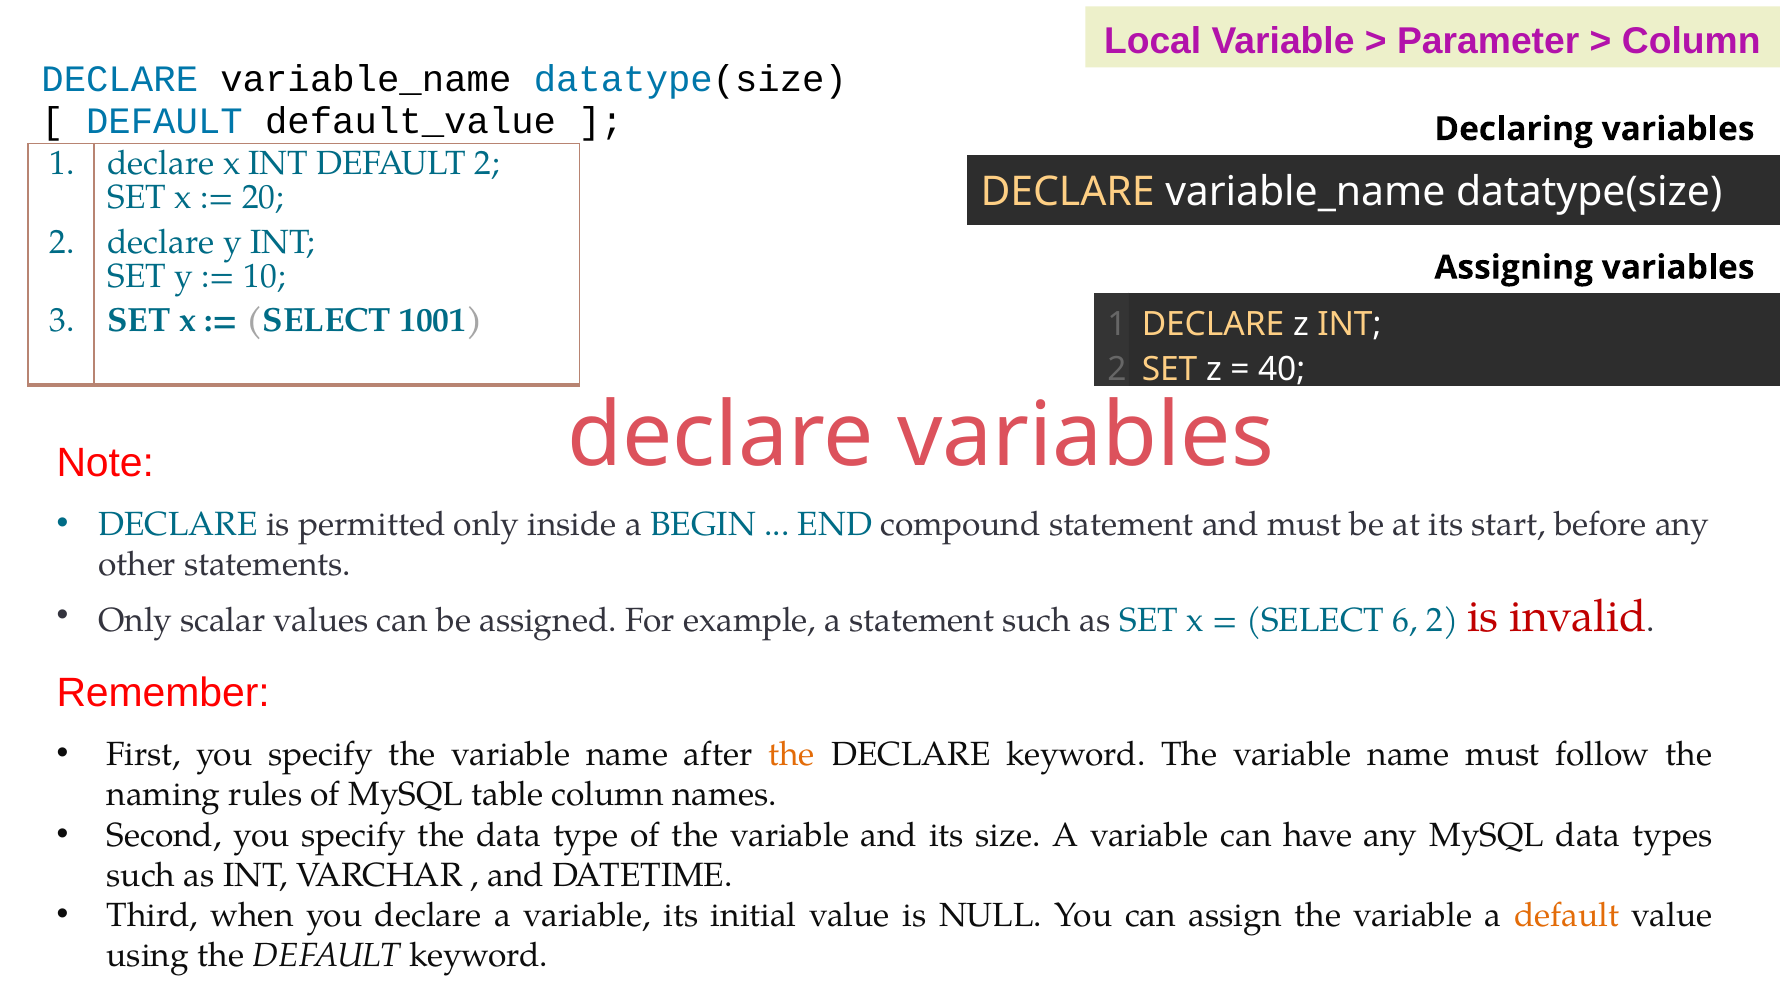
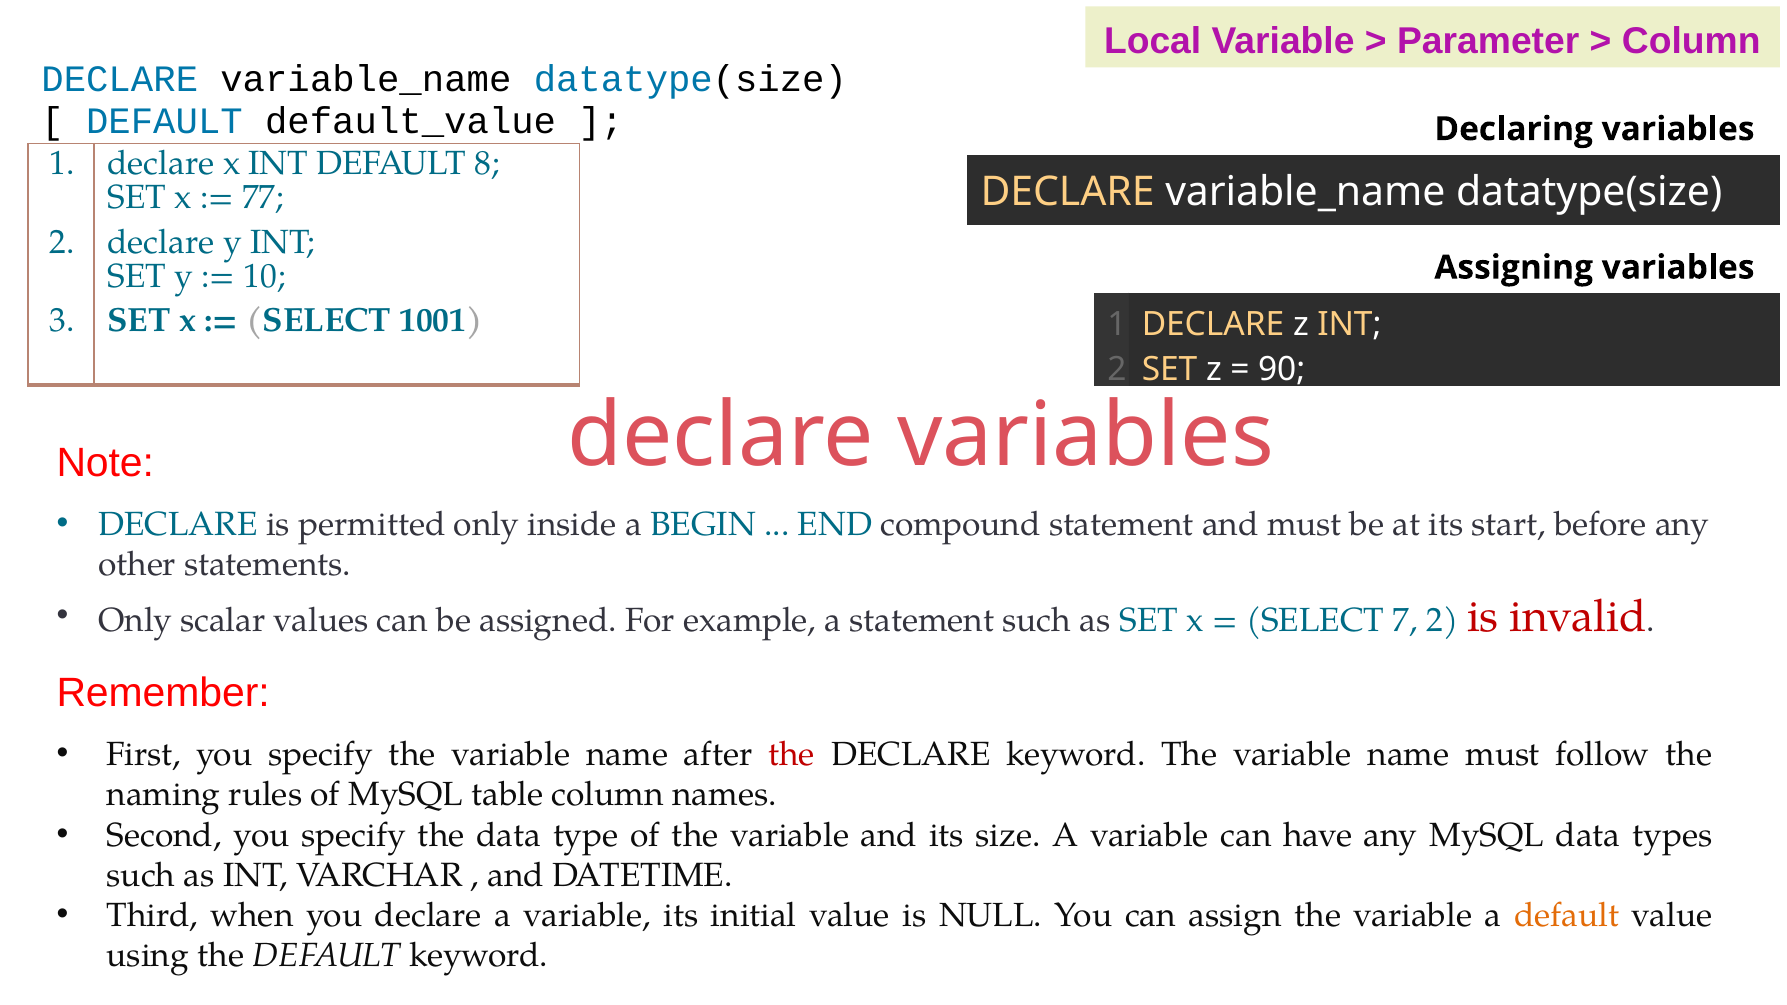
DEFAULT 2: 2 -> 8 (487, 164)
20: 20 -> 77 (263, 197)
40: 40 -> 90 (1282, 370)
6: 6 -> 7 (1405, 621)
the colour: orange -> red (792, 755)
